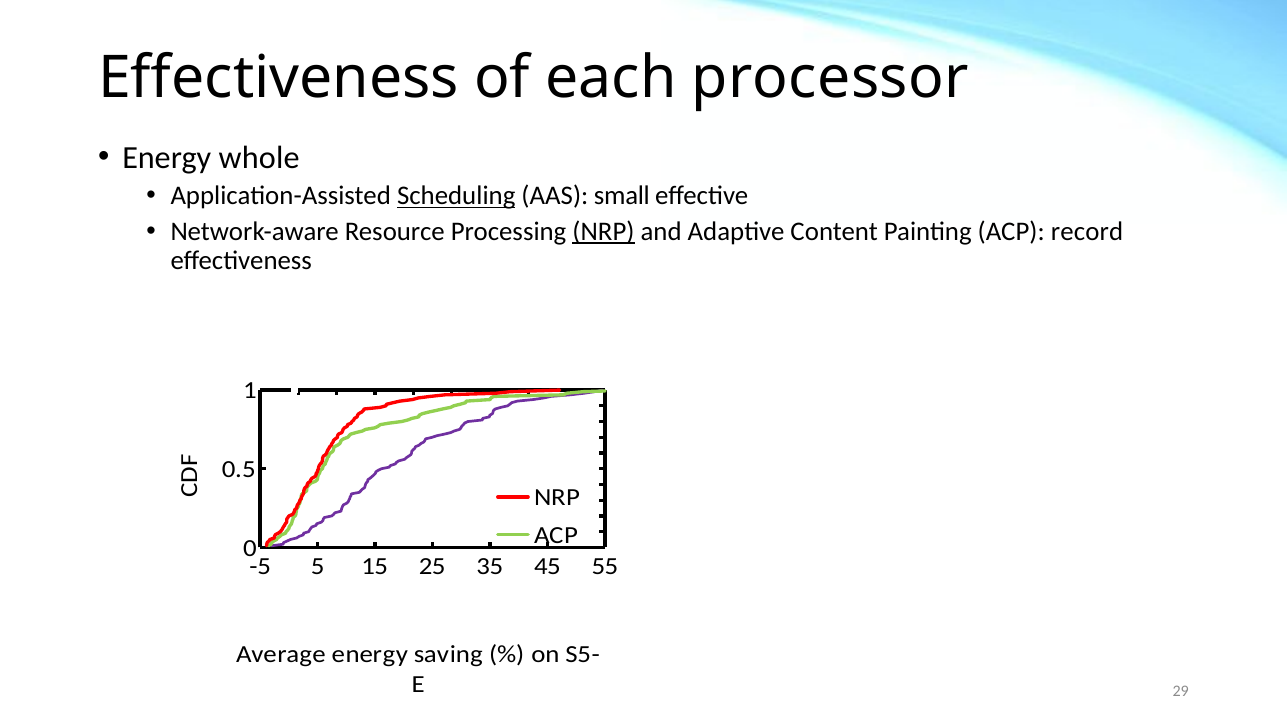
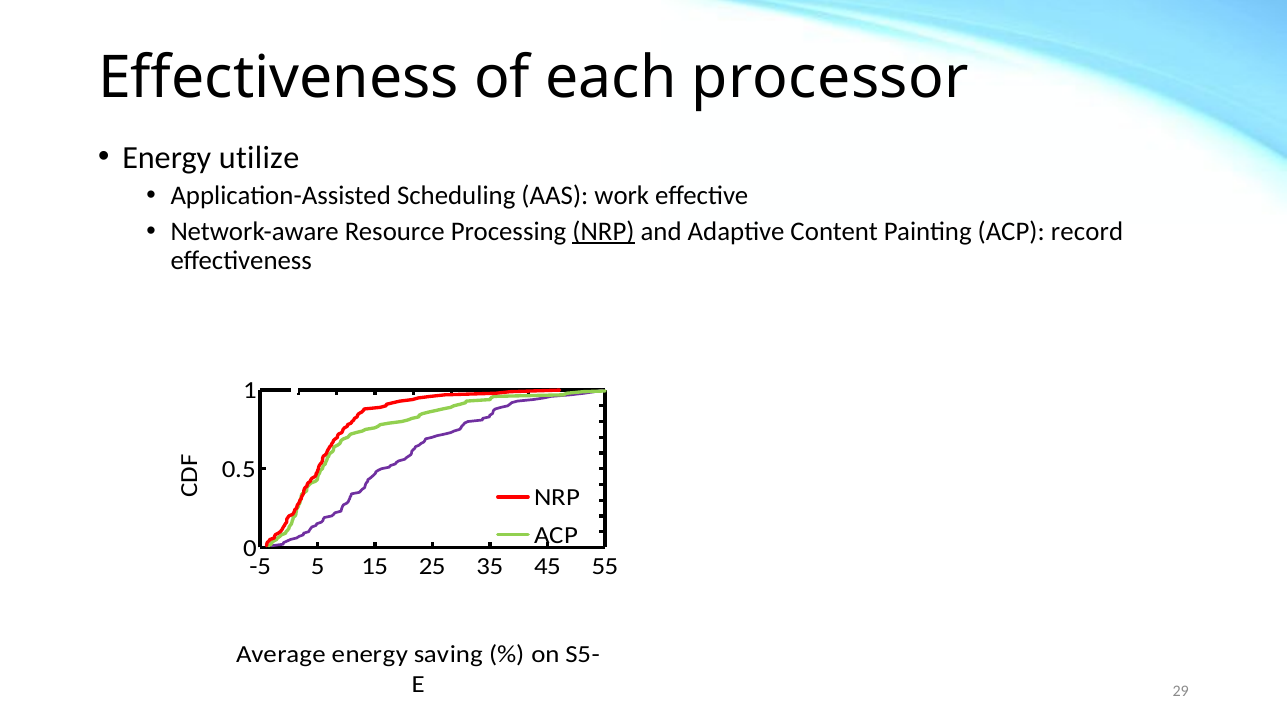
whole: whole -> utilize (259, 157)
Scheduling underline: present -> none (456, 196)
small: small -> work (622, 196)
